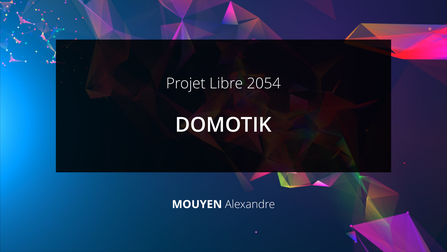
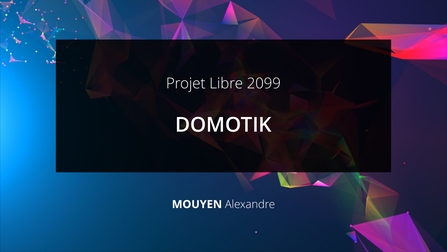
2054: 2054 -> 2099 (264, 84)
